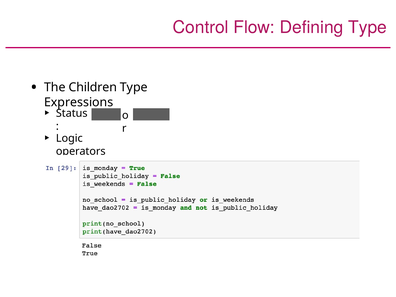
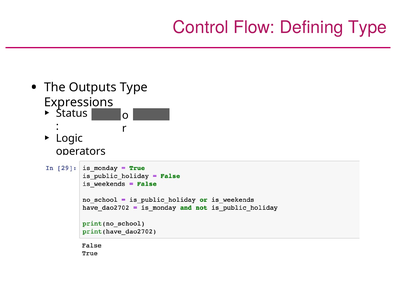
Children: Children -> Outputs (93, 87)
